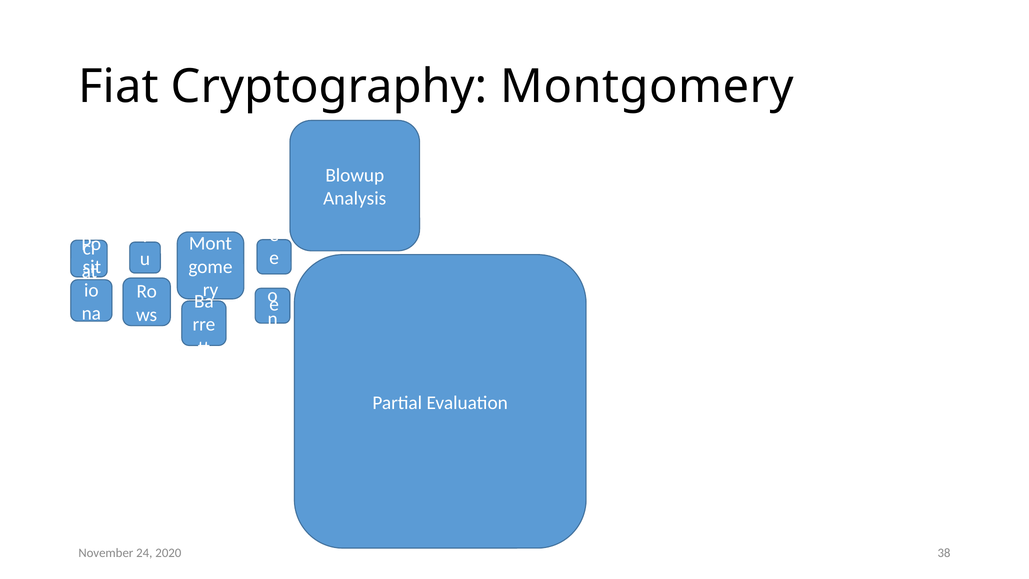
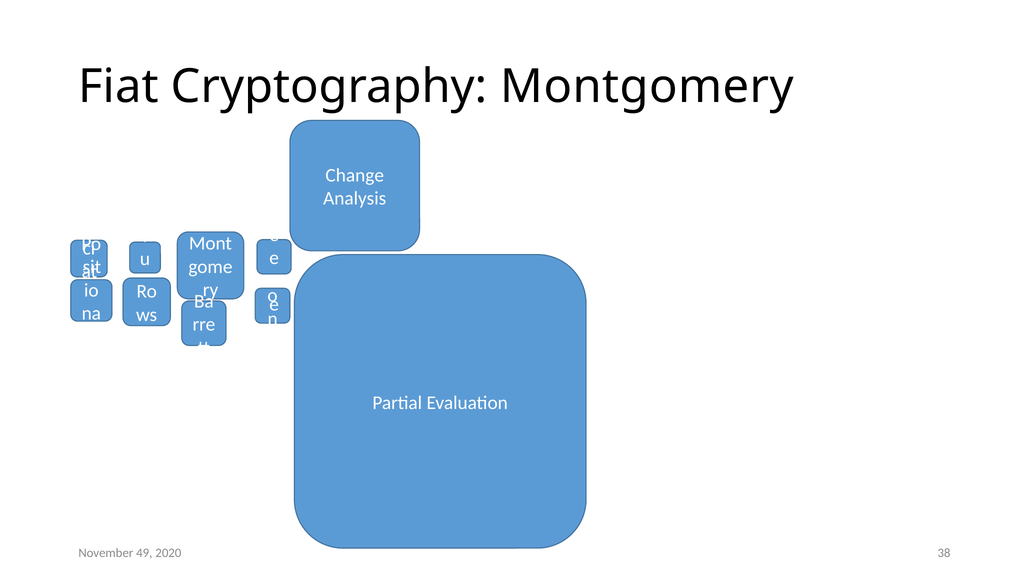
Blowup: Blowup -> Change (355, 175)
24: 24 -> 49 (144, 553)
